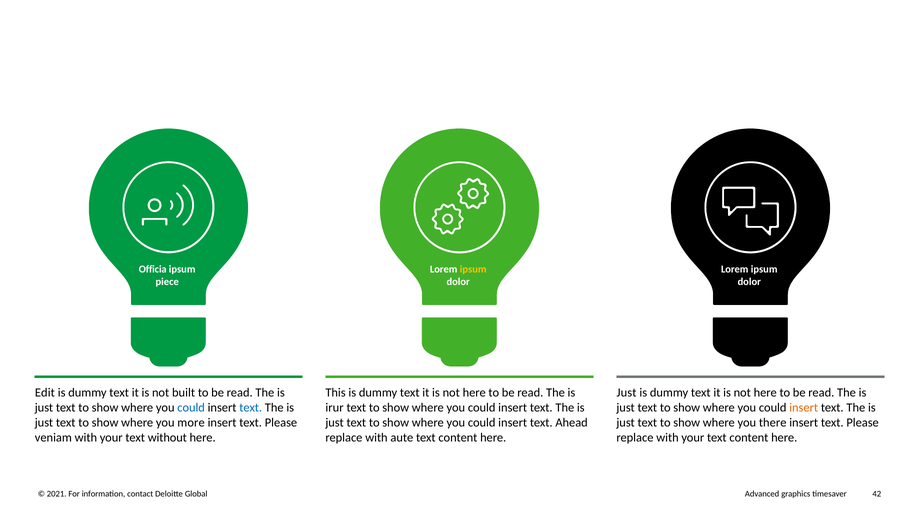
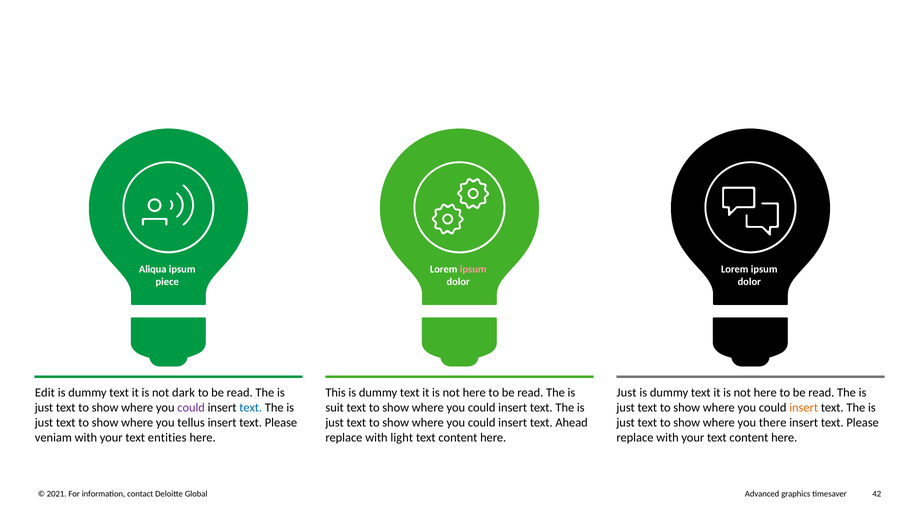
Officia: Officia -> Aliqua (153, 269)
ipsum colour: yellow -> pink (473, 269)
built: built -> dark (184, 393)
could colour: blue -> purple (191, 408)
irur: irur -> suit (335, 408)
more: more -> tellus (191, 423)
without: without -> entities (167, 438)
aute: aute -> light (402, 438)
